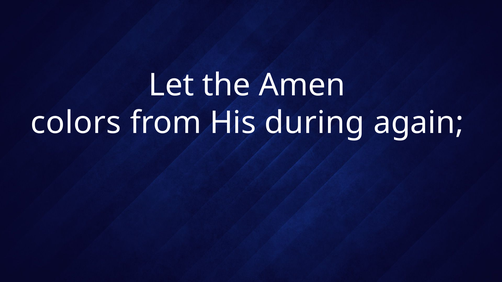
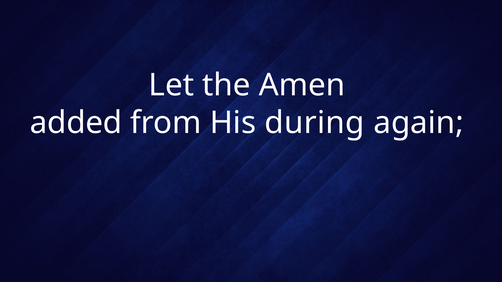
colors: colors -> added (76, 123)
